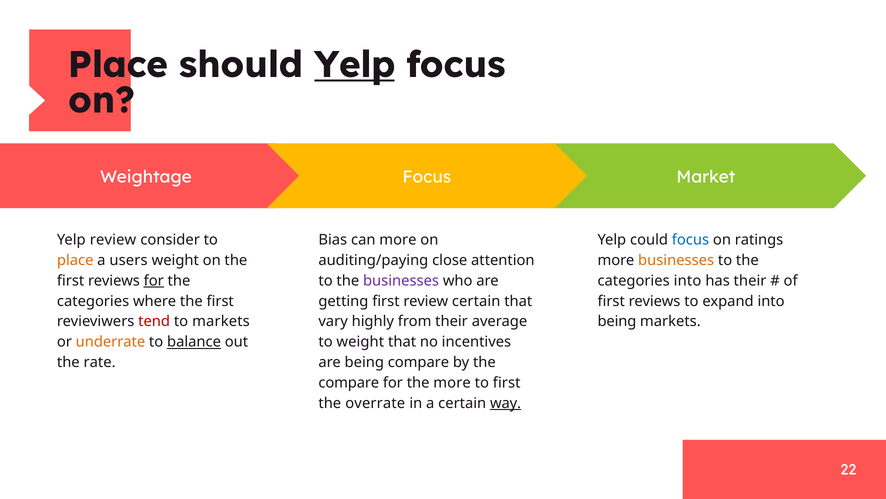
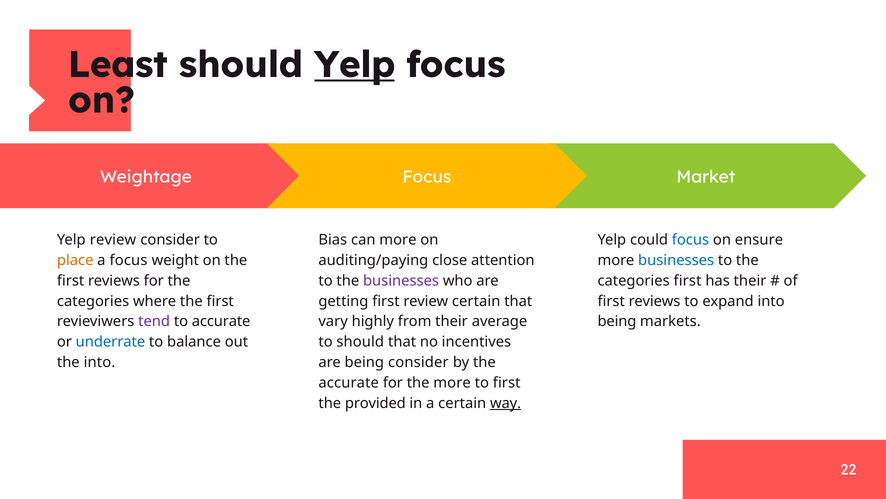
Place: Place -> Least (118, 65)
ratings: ratings -> ensure (759, 240)
a users: users -> focus (129, 260)
businesses colour: orange -> blue (676, 260)
for underline: present -> none (154, 280)
categories into: into -> first (688, 280)
tend colour: red -> purple (154, 321)
to markets: markets -> accurate (221, 321)
underrate colour: orange -> blue (110, 342)
balance underline: present -> none (194, 342)
to weight: weight -> should (360, 342)
the rate: rate -> into (99, 362)
being compare: compare -> consider (418, 362)
compare: compare -> accurate (349, 382)
overrate: overrate -> provided (375, 403)
